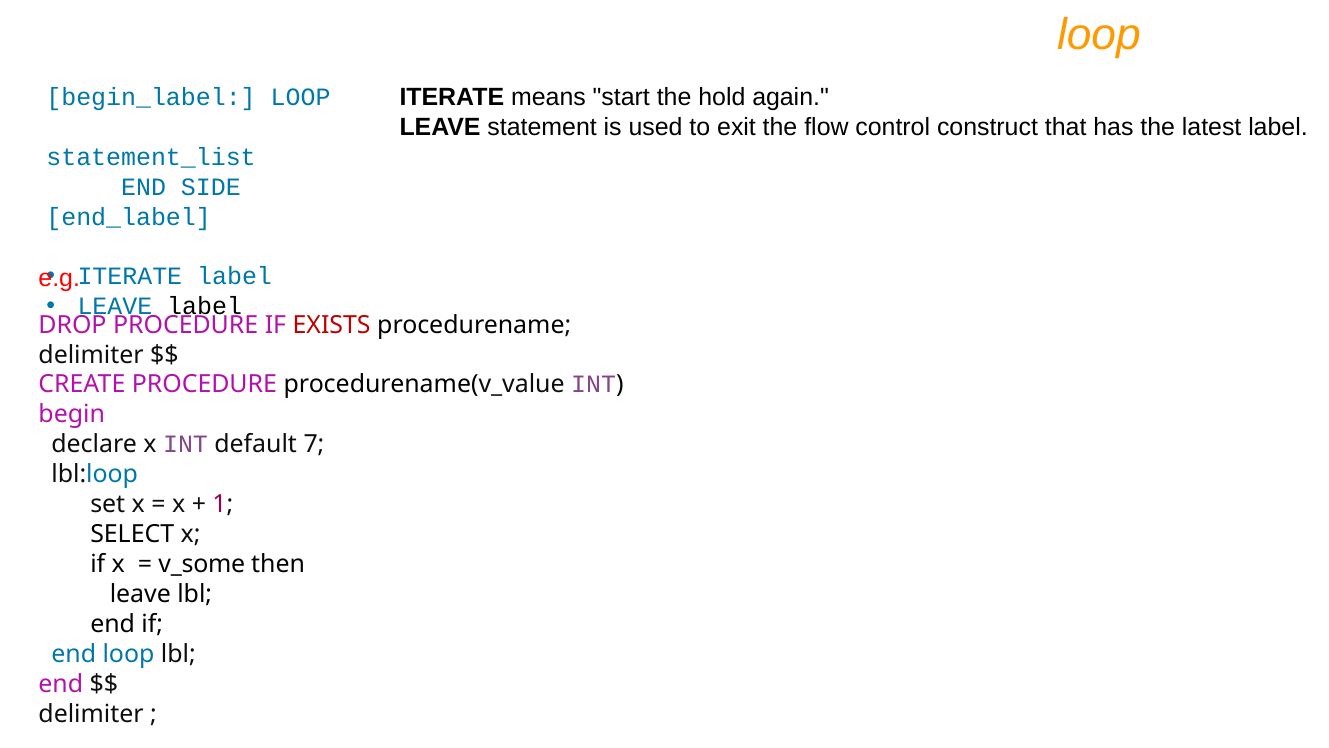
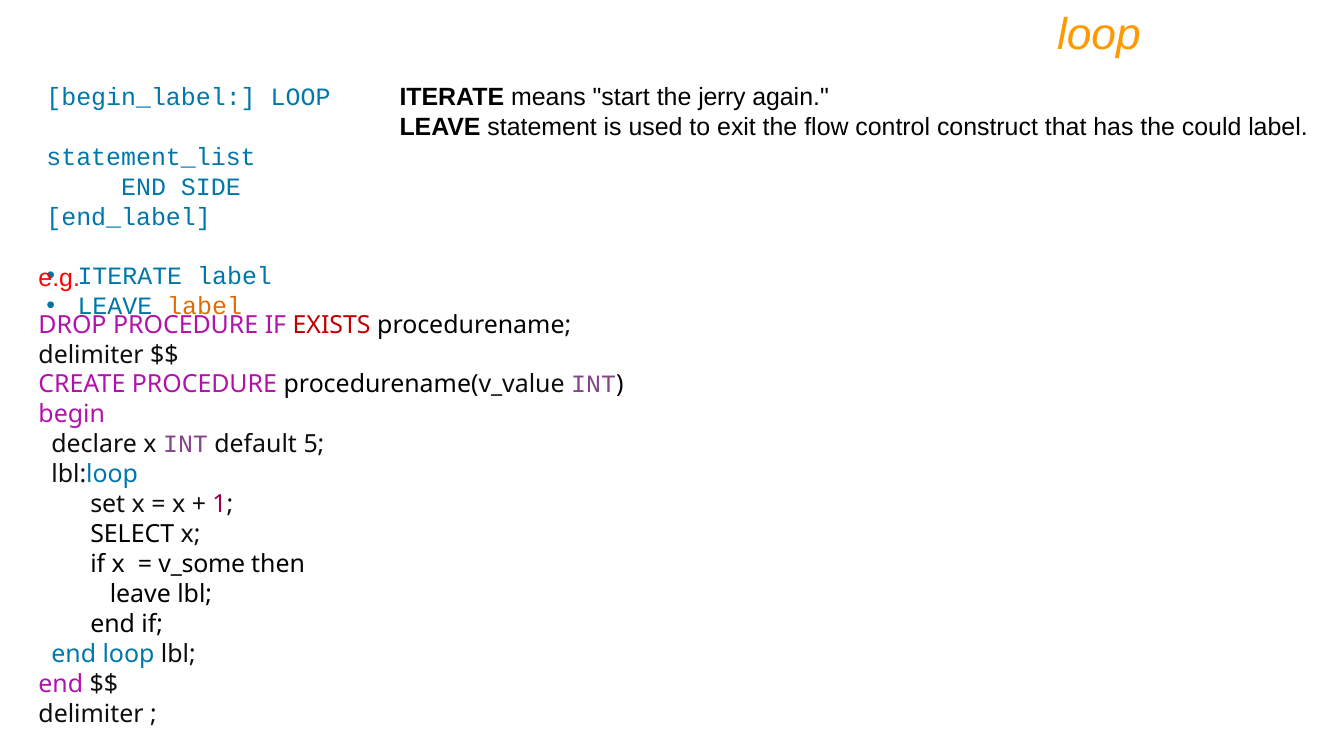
hold: hold -> jerry (722, 97)
latest: latest -> could (1212, 127)
label colour: black -> orange (205, 306)
7: 7 -> 5 (314, 444)
